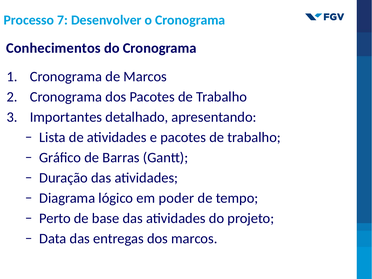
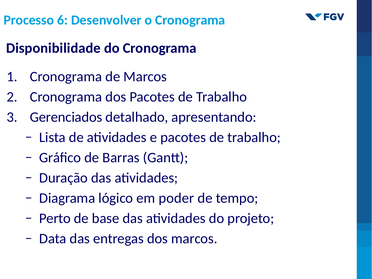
7: 7 -> 6 (63, 20)
Conhecimentos: Conhecimentos -> Disponibilidade (53, 48)
Importantes: Importantes -> Gerenciados (66, 117)
